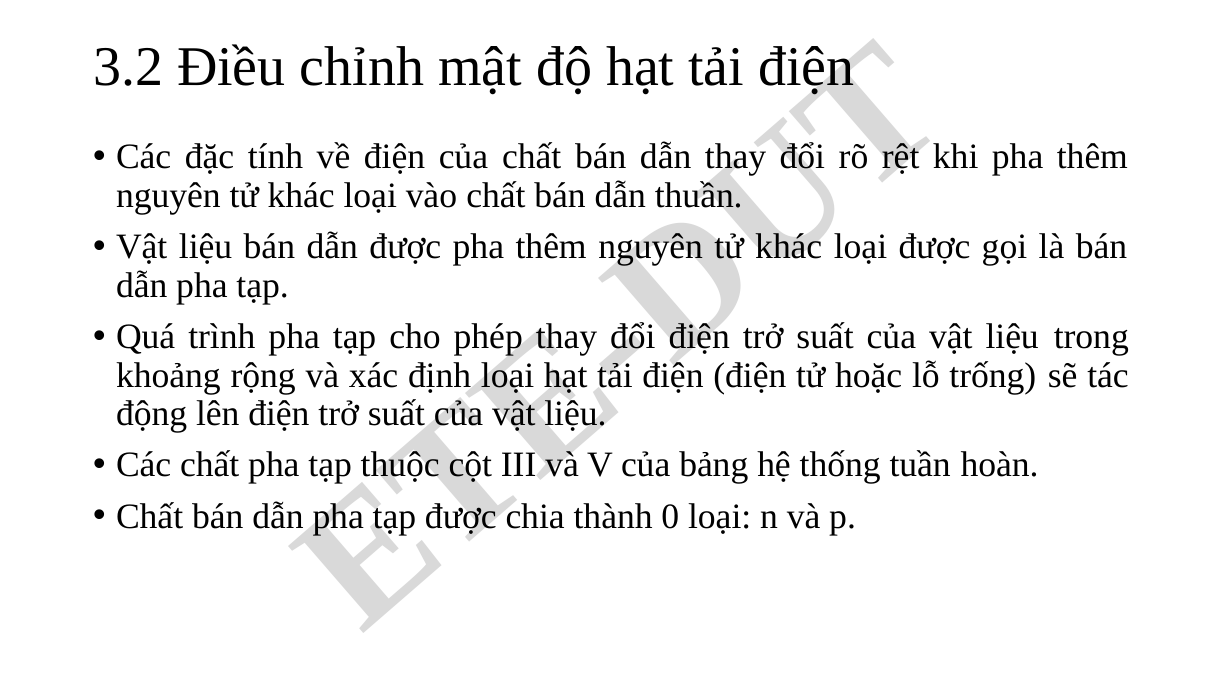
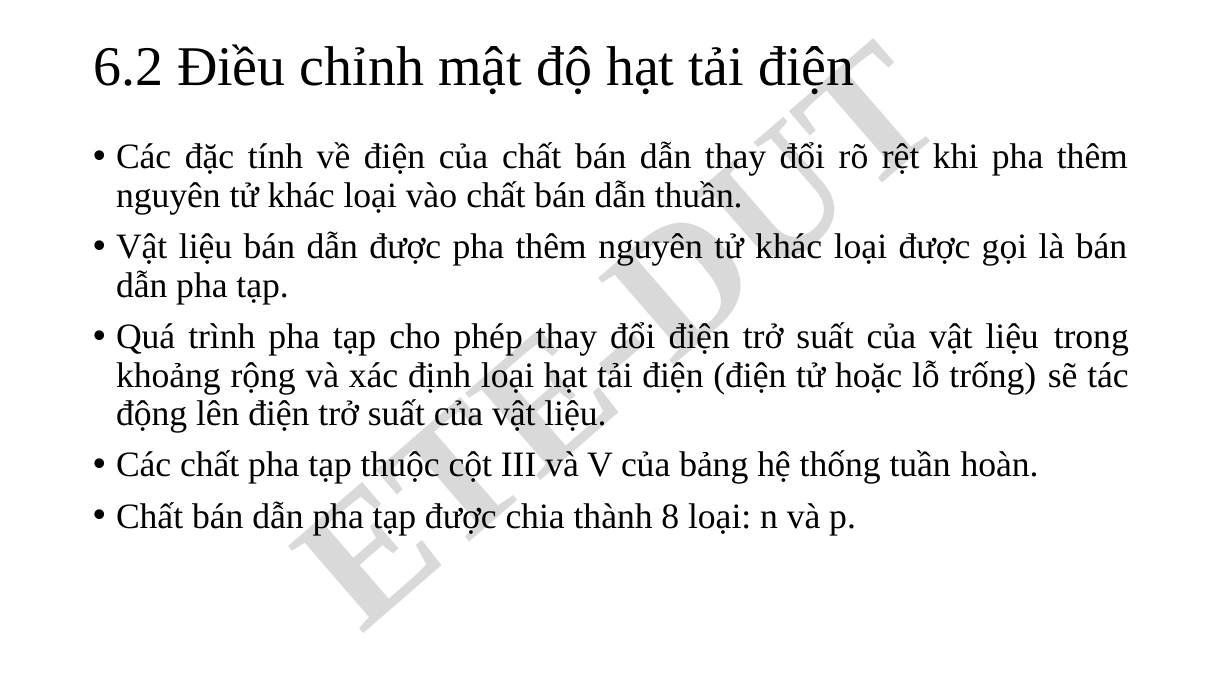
3.2: 3.2 -> 6.2 (128, 67)
0: 0 -> 8 (670, 516)
